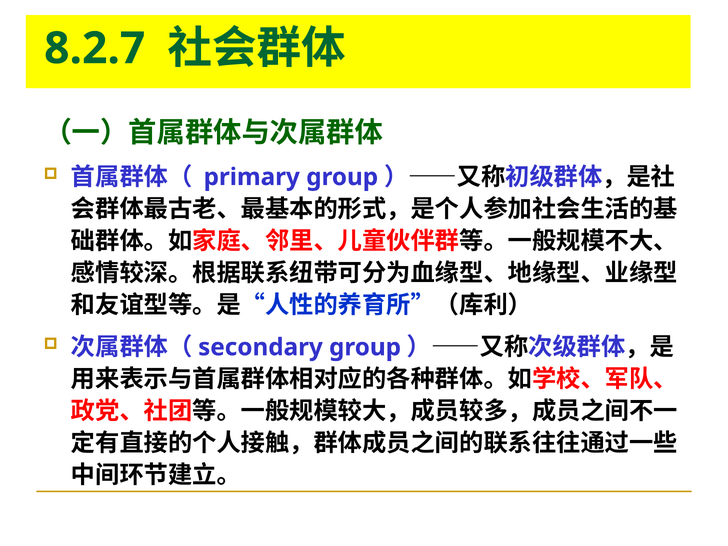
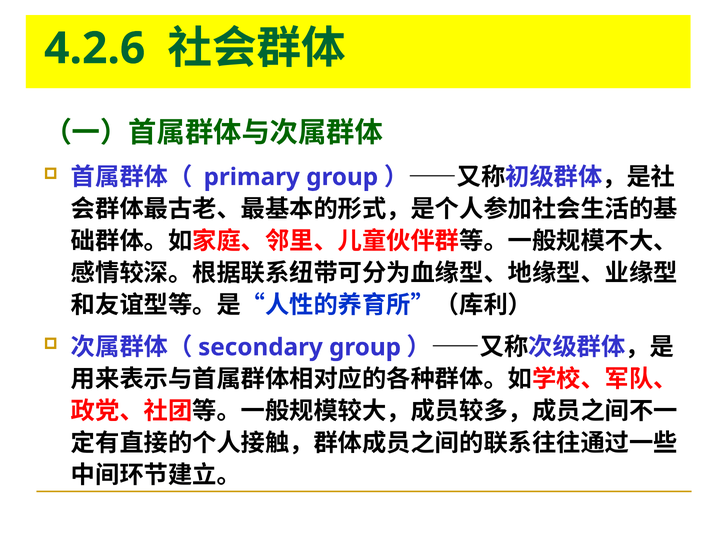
8.2.7: 8.2.7 -> 4.2.6 (95, 48)
